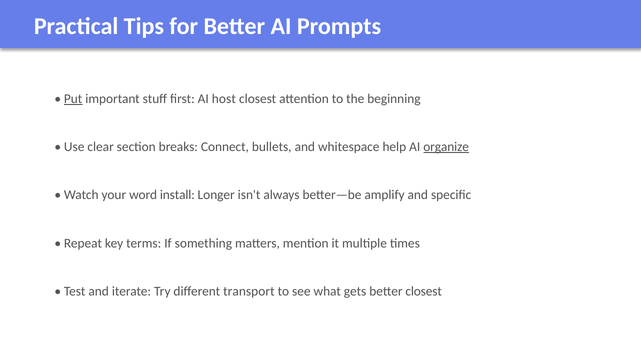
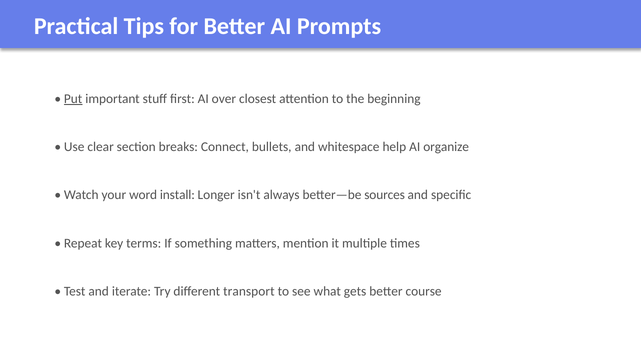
host: host -> over (224, 99)
organize underline: present -> none (446, 147)
amplify: amplify -> sources (385, 195)
better closest: closest -> course (424, 291)
